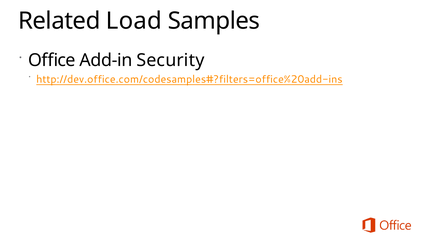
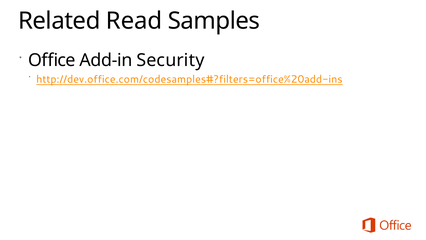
Load: Load -> Read (134, 21)
